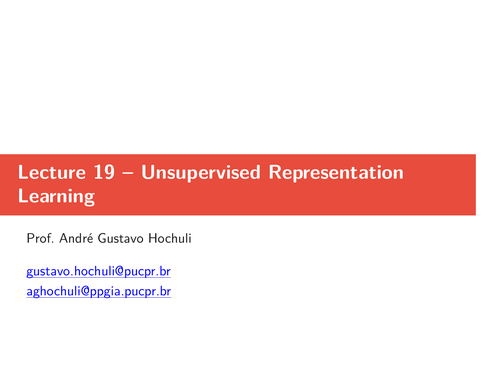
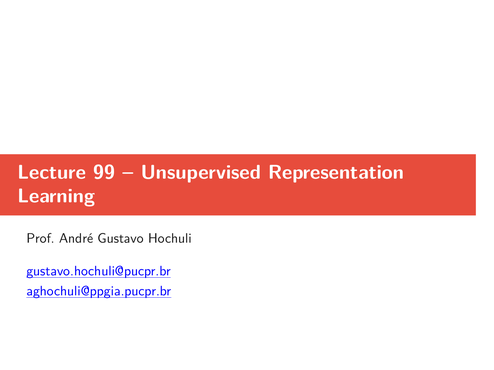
19: 19 -> 99 (104, 172)
